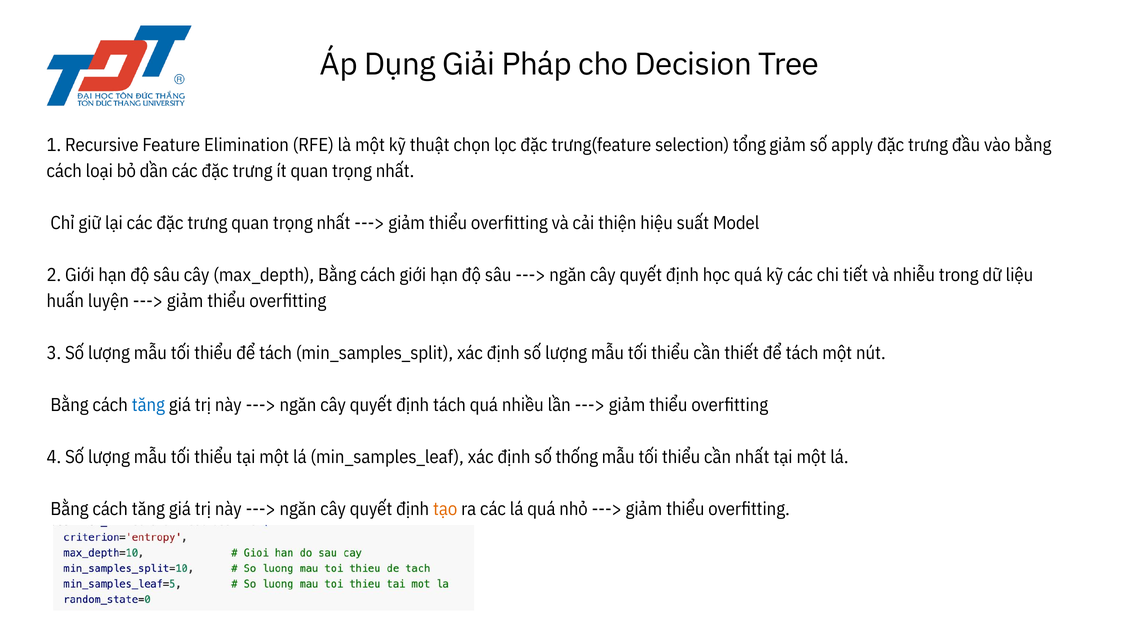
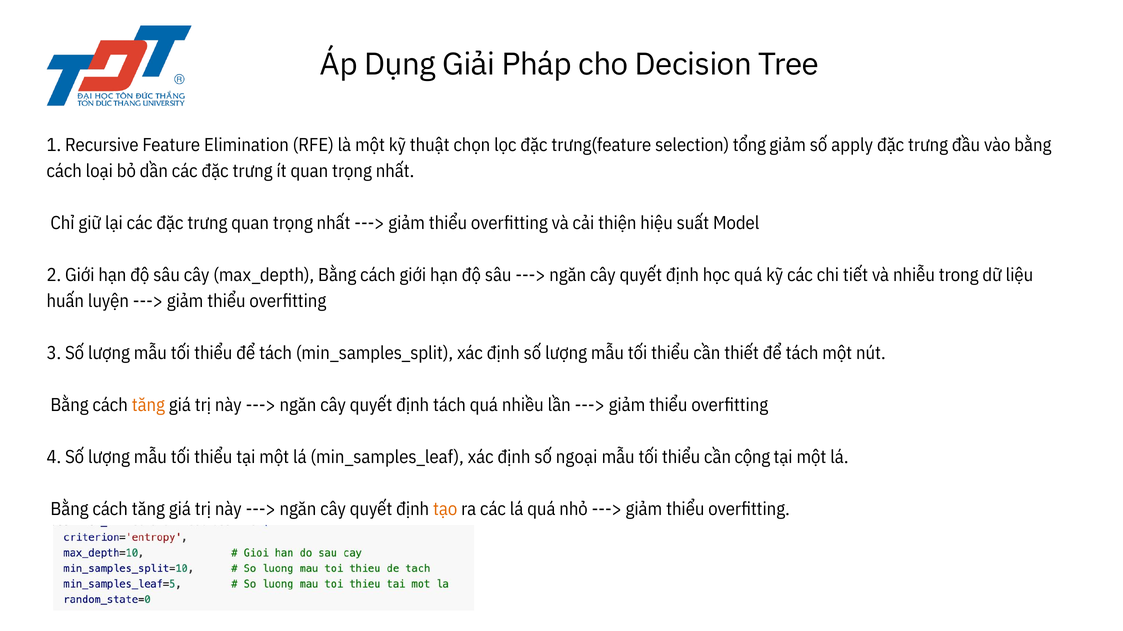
tăng colour: blue -> orange (148, 405)
thống: thống -> ngoại (577, 457)
cần nhất: nhất -> cộng (752, 457)
